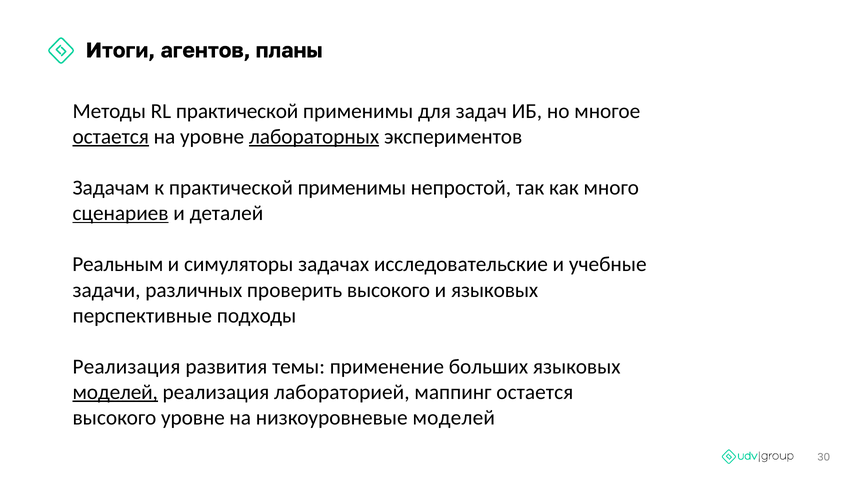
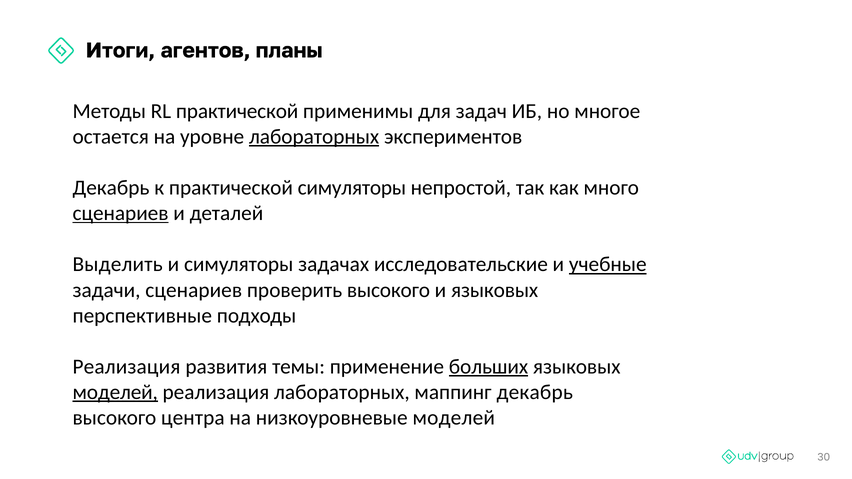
остается underline: present -> none (111, 137)
Задачам: Задачам -> Декабрь (111, 188)
к практической применимы: применимы -> симуляторы (352, 188)
Реальным: Реальным -> Выделить (118, 265)
учебные underline: none -> present (608, 265)
задачи различных: различных -> сценариев (194, 290)
больших underline: none -> present (488, 367)
реализация лабораторией: лабораторией -> лабораторных (342, 392)
маппинг остается: остается -> декабрь (535, 392)
высокого уровне: уровне -> центра (193, 418)
